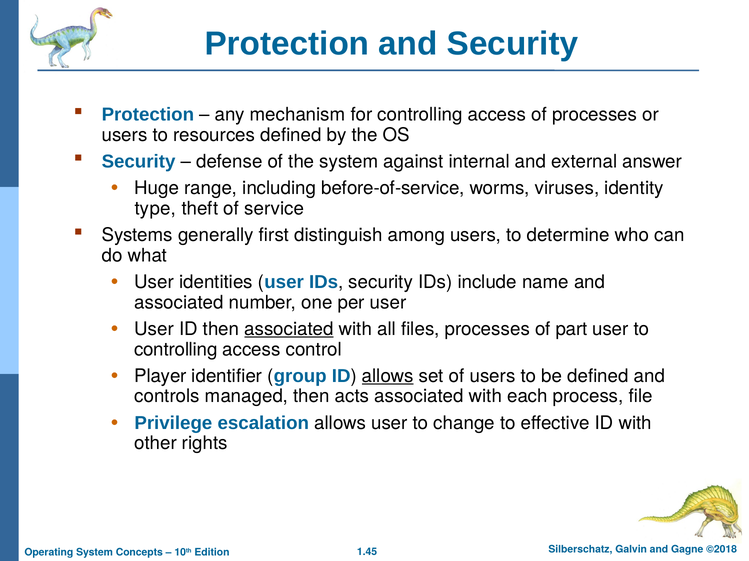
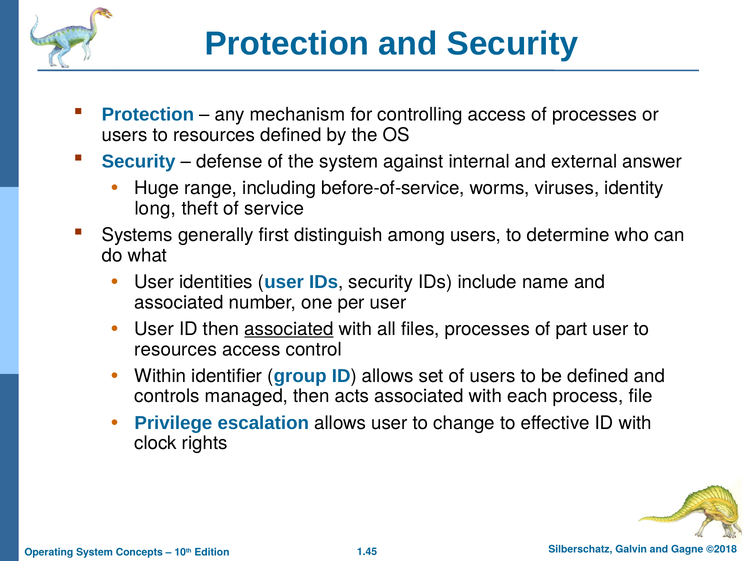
type: type -> long (155, 209)
controlling: controlling -> resources (176, 350)
Player: Player -> Within (160, 377)
allows underline: present -> none (388, 377)
other: other -> clock (156, 444)
